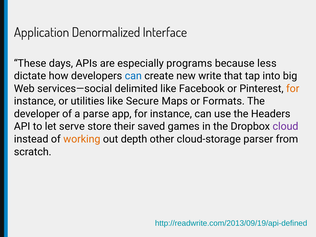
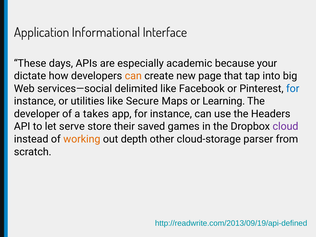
Denormalized: Denormalized -> Informational (106, 32)
programs: programs -> academic (189, 63)
less: less -> your (267, 63)
can colour: blue -> orange (133, 76)
write: write -> page (210, 76)
for colour: orange -> blue (293, 89)
Formats: Formats -> Learning (224, 101)
parse: parse -> takes (96, 114)
